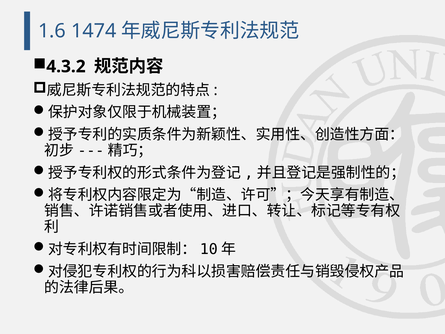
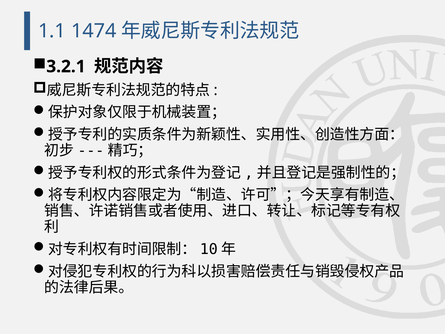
1.6: 1.6 -> 1.1 (52, 31)
4.3.2: 4.3.2 -> 3.2.1 (66, 66)
